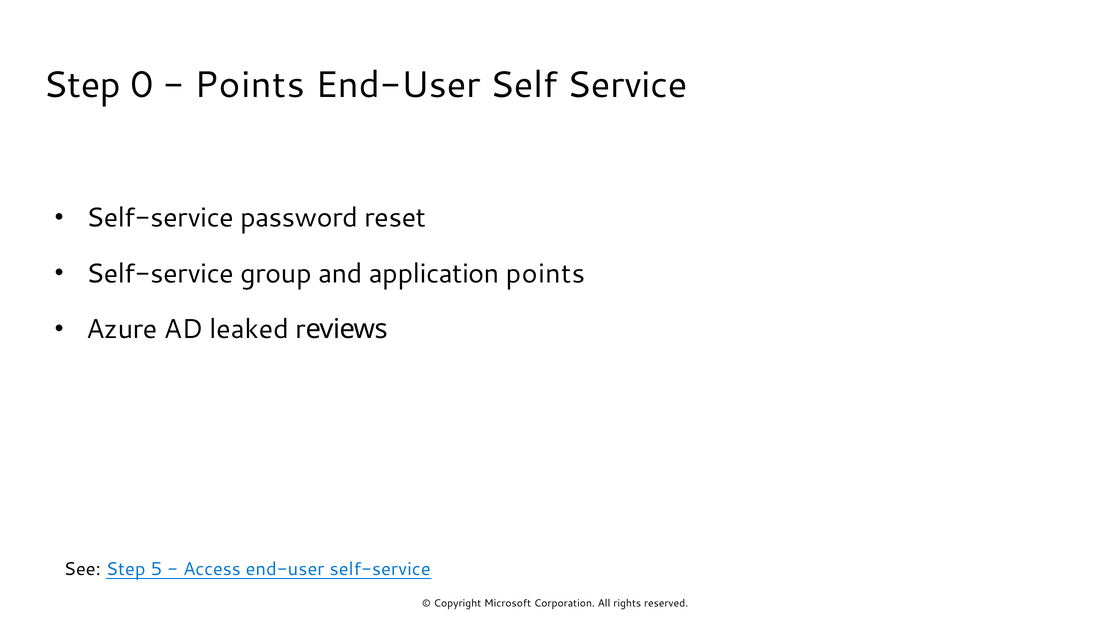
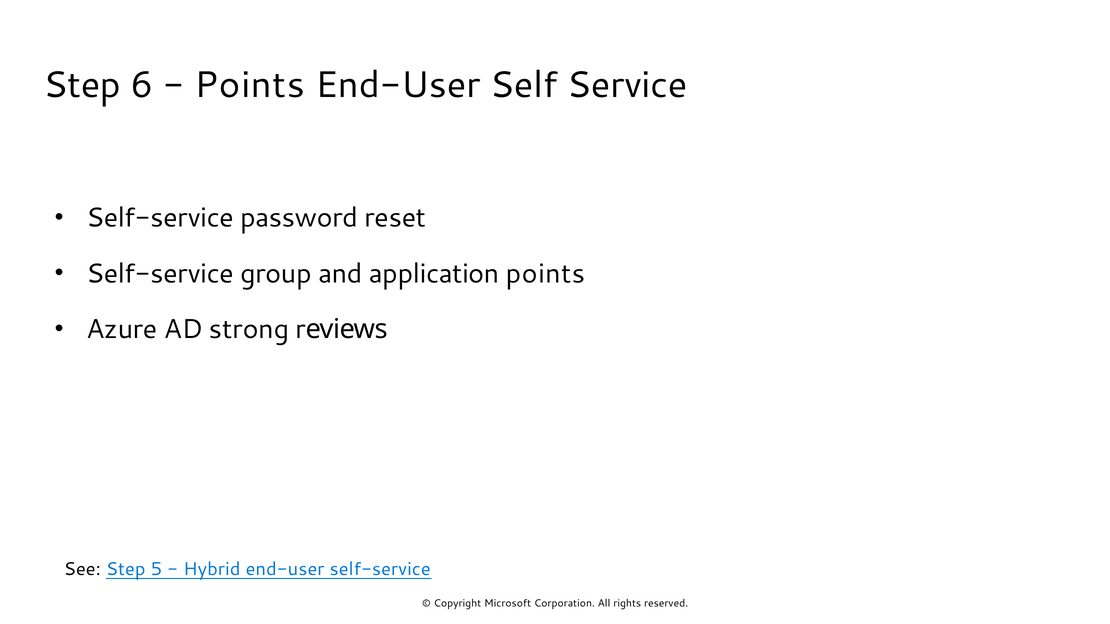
0: 0 -> 6 (142, 85)
leaked: leaked -> strong (249, 330)
Access: Access -> Hybrid (212, 570)
